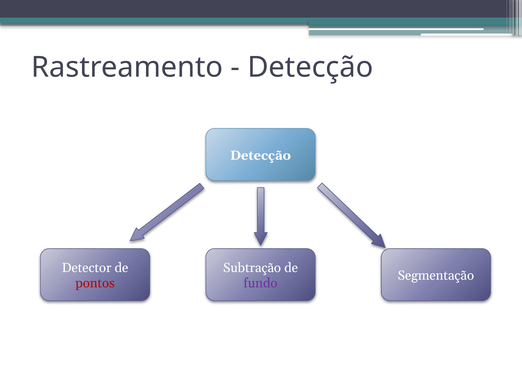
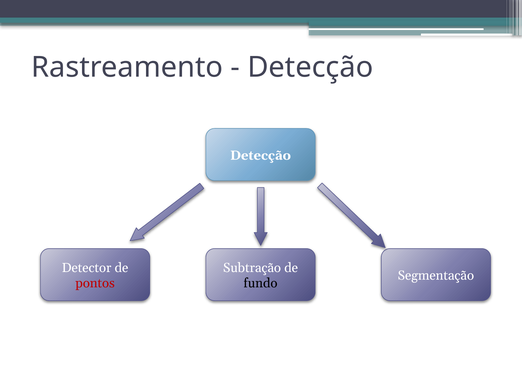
fundo colour: purple -> black (261, 284)
